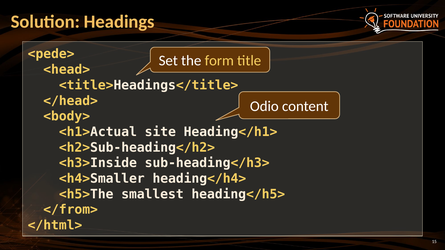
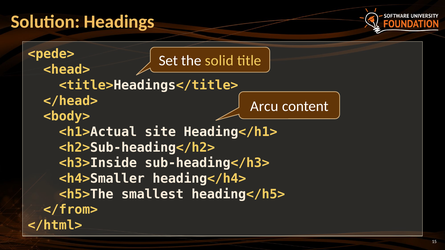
form: form -> solid (219, 61)
Odio: Odio -> Arcu (264, 106)
